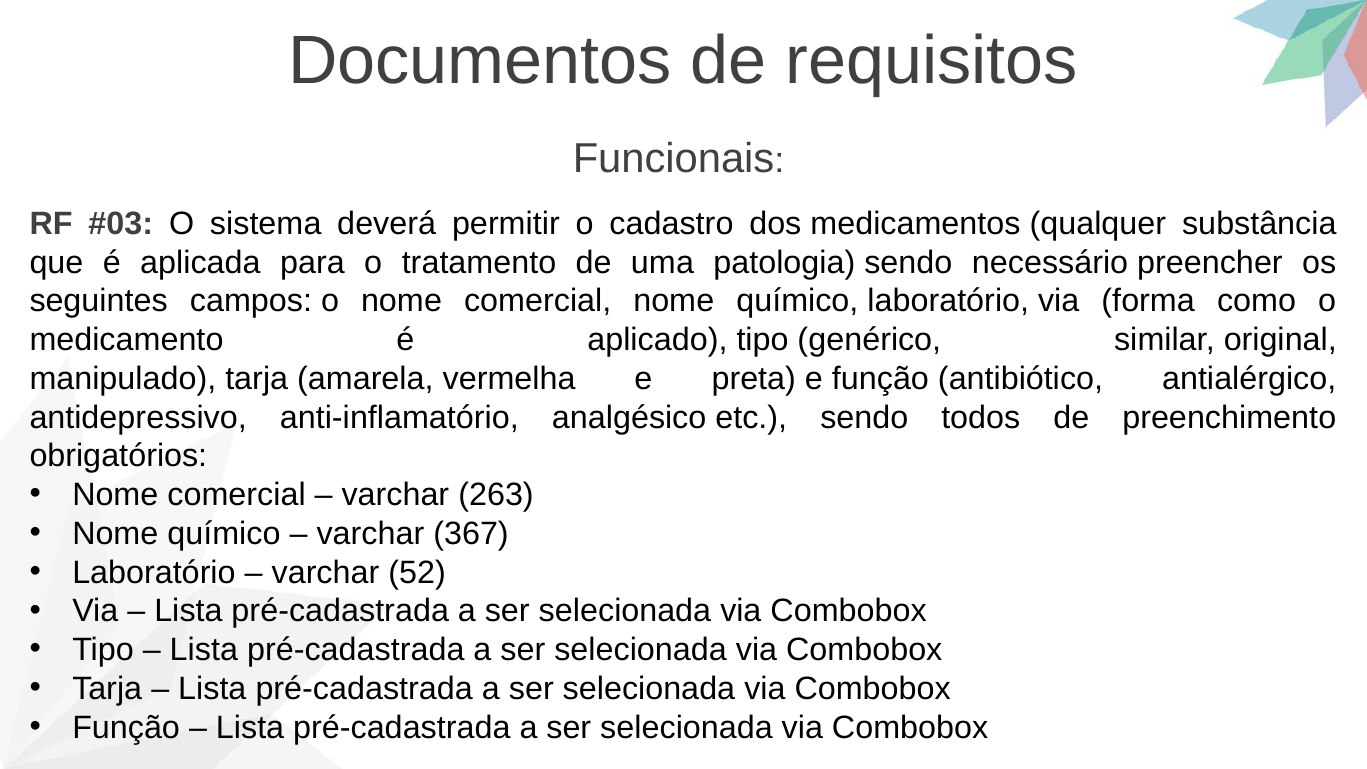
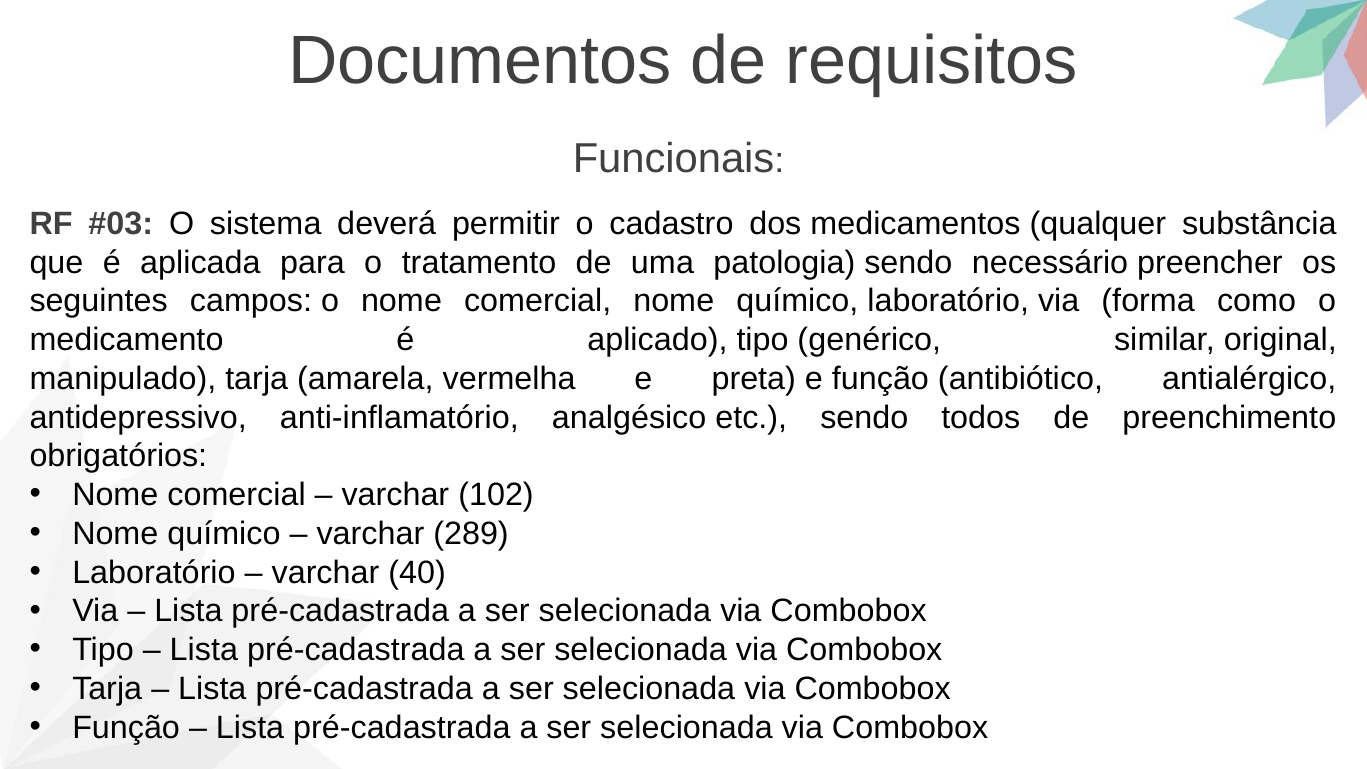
263: 263 -> 102 (496, 495)
367: 367 -> 289 (471, 534)
52: 52 -> 40 (417, 572)
